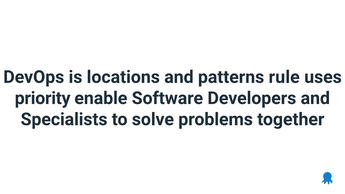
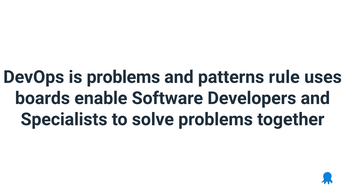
is locations: locations -> problems (123, 77)
priority: priority -> boards (43, 98)
